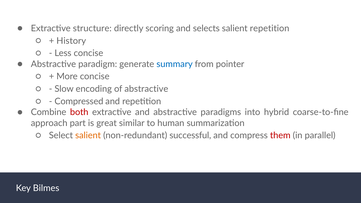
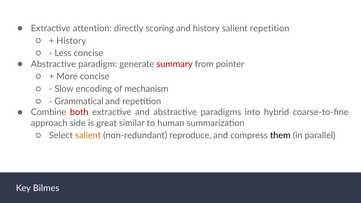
structure: structure -> attention (92, 28)
and selects: selects -> history (206, 28)
summary colour: blue -> red (175, 64)
of abstractive: abstractive -> mechanism (146, 89)
Compressed: Compressed -> Grammatical (79, 101)
part: part -> side (78, 123)
successful: successful -> reproduce (190, 136)
them colour: red -> black (280, 136)
